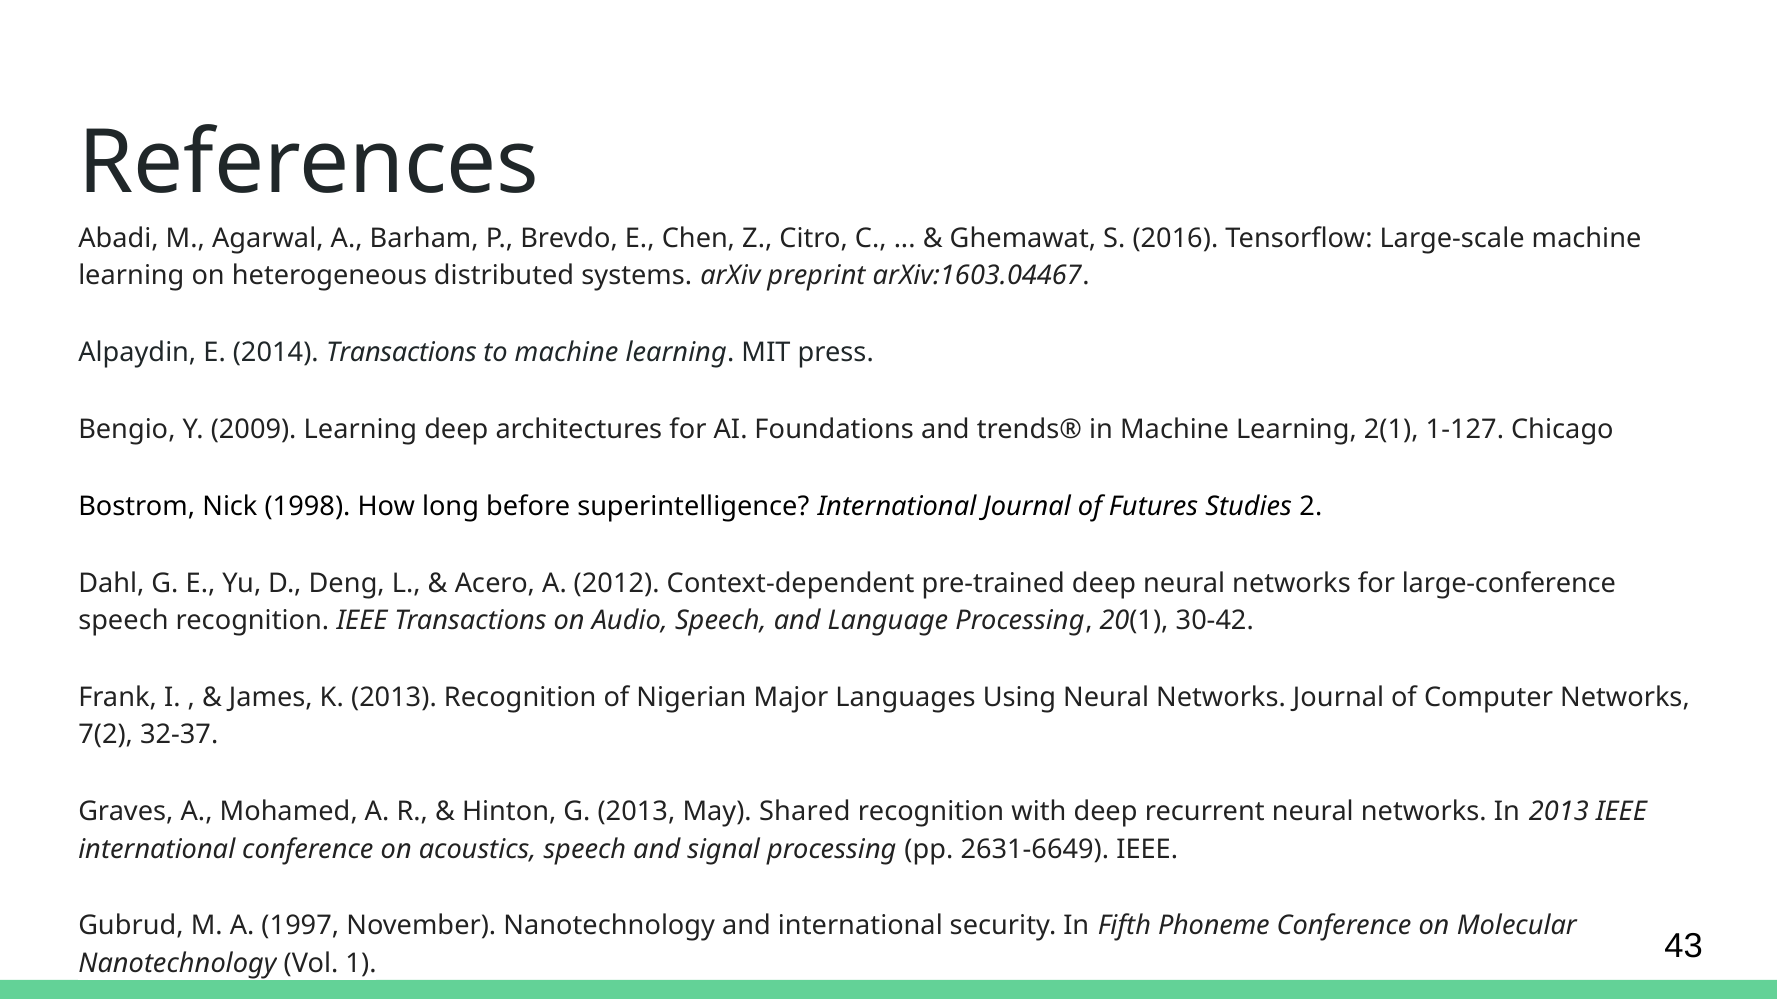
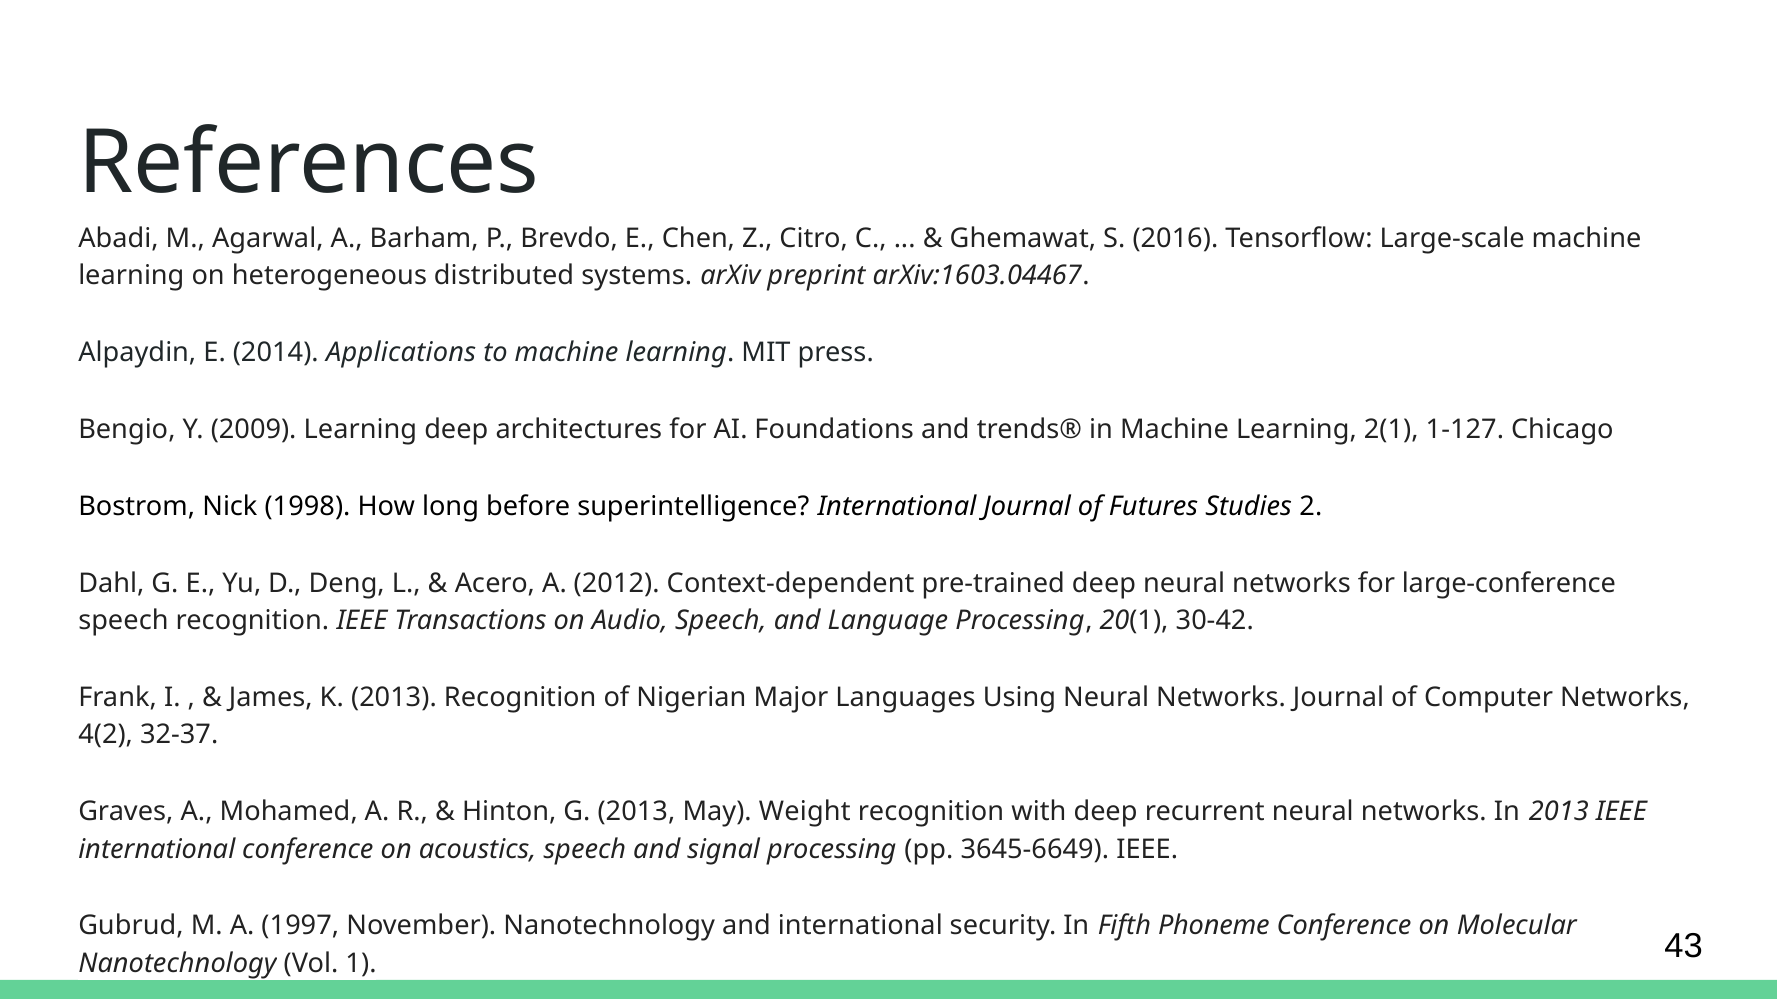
2014 Transactions: Transactions -> Applications (401, 353)
7(2: 7(2 -> 4(2 (106, 735)
Shared: Shared -> Weight (805, 812)
2631-6649: 2631-6649 -> 3645-6649 (1035, 850)
